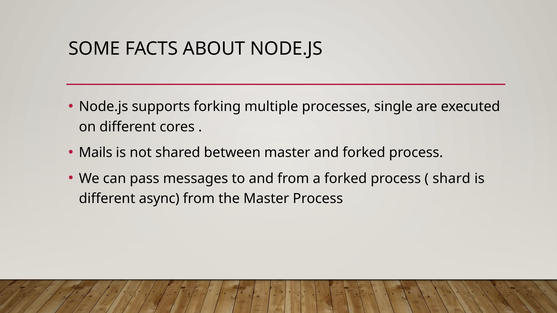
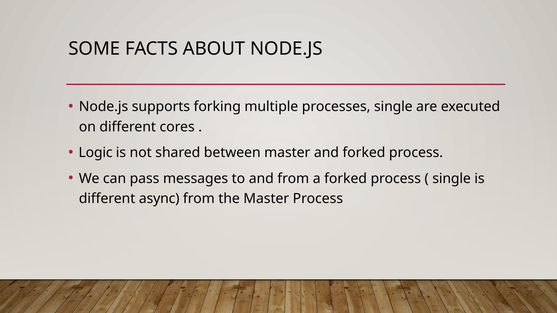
Mails: Mails -> Logic (96, 153)
shard: shard -> single (452, 179)
